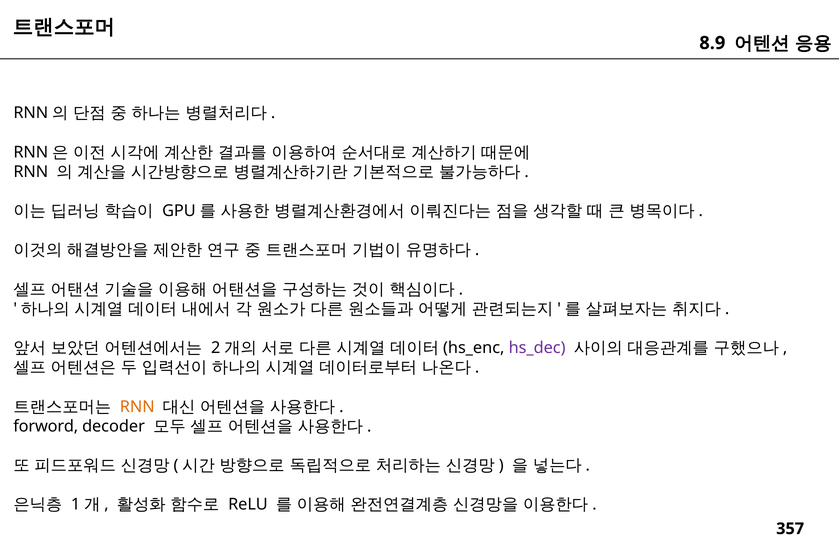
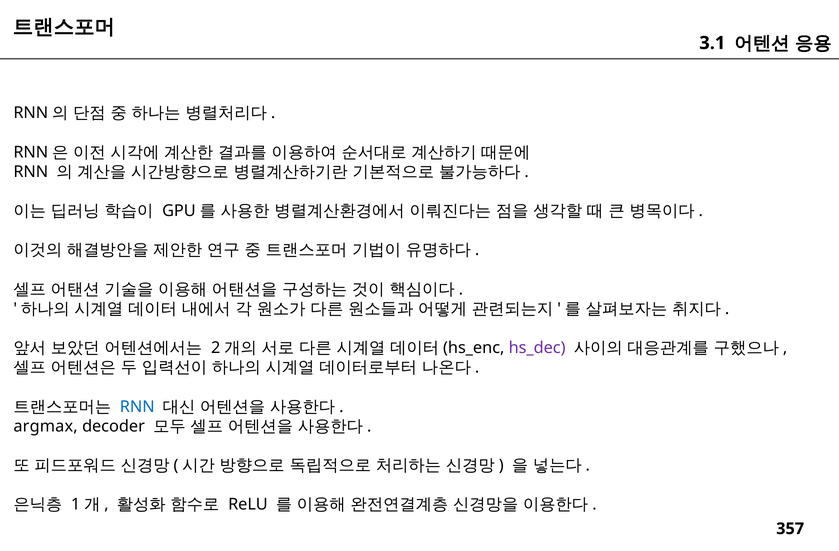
8.9: 8.9 -> 3.1 (712, 43)
RNN colour: orange -> blue (137, 407)
forword: forword -> argmax (46, 426)
